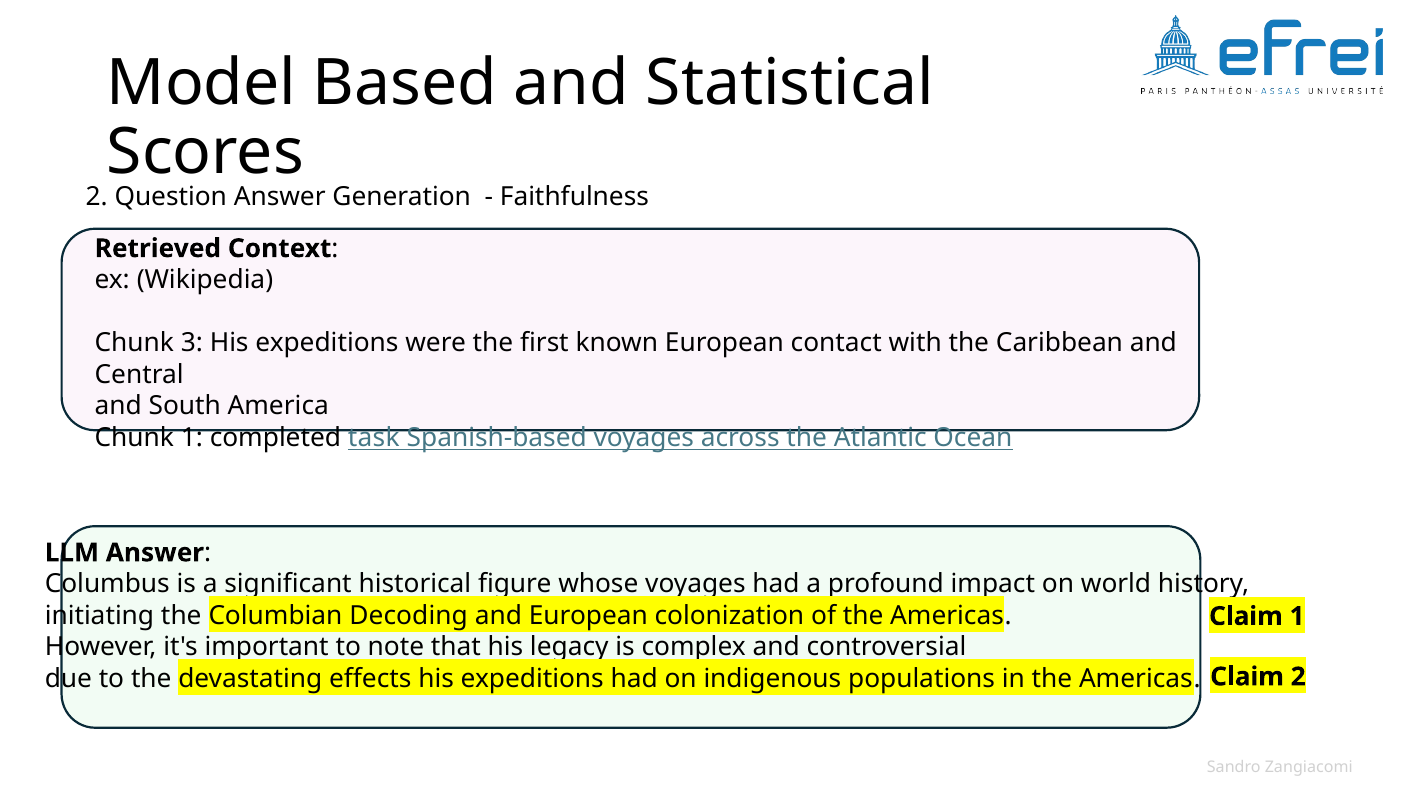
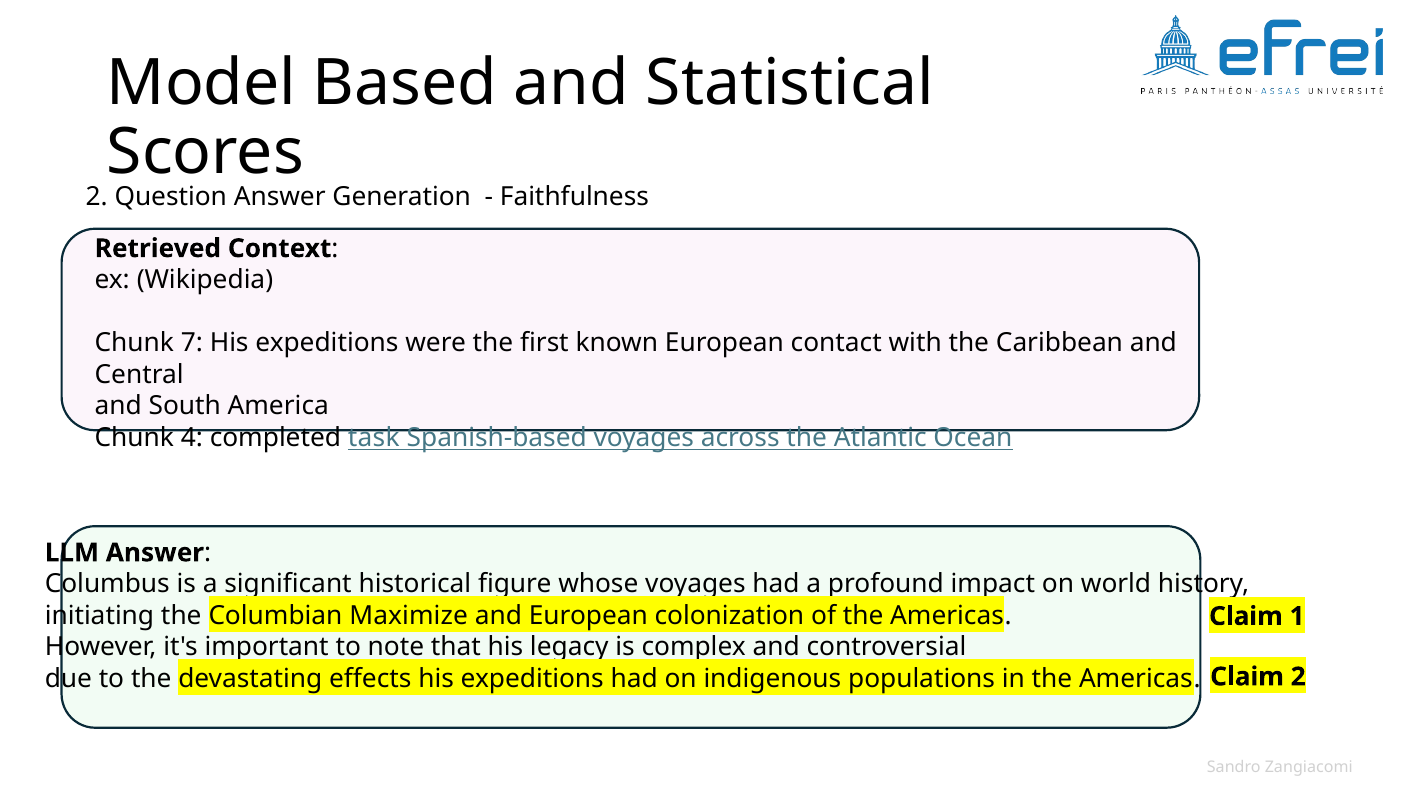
3: 3 -> 7 (192, 343)
Chunk 1: 1 -> 4 (192, 438)
Decoding: Decoding -> Maximize (409, 616)
